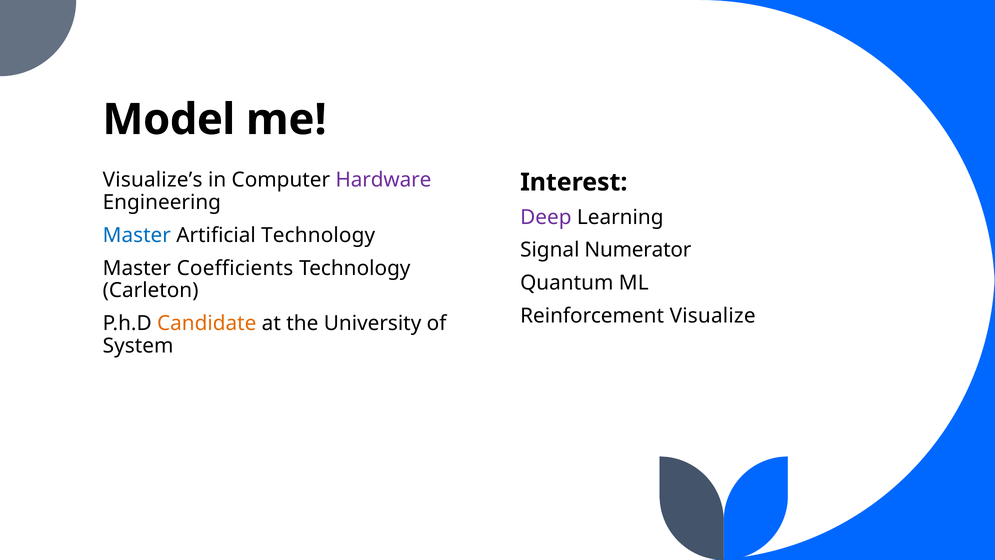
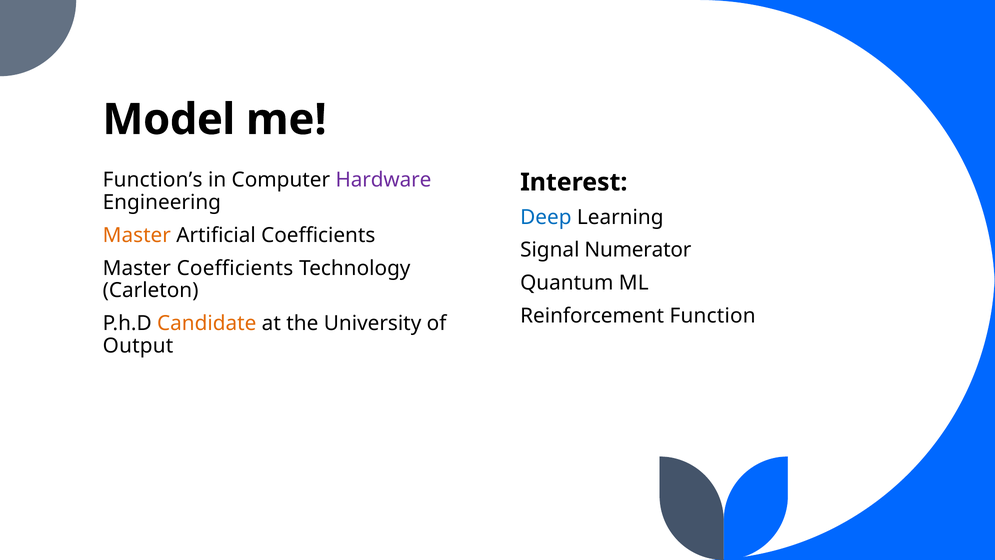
Visualize’s: Visualize’s -> Function’s (153, 180)
Deep colour: purple -> blue (546, 217)
Master colour: blue -> orange (137, 235)
Artificial Technology: Technology -> Coefficients (318, 235)
Visualize: Visualize -> Function (713, 316)
System: System -> Output (138, 346)
